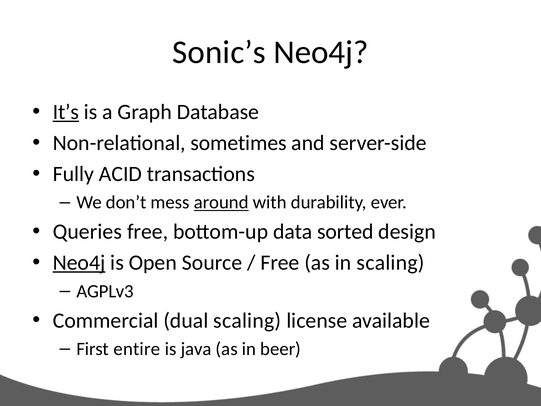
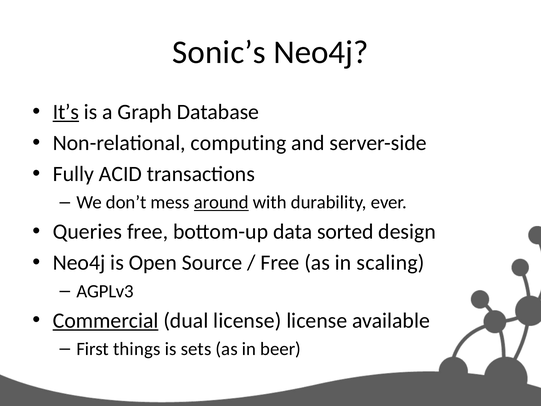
sometimes: sometimes -> computing (238, 143)
Neo4j underline: present -> none (79, 263)
Commercial underline: none -> present (106, 320)
dual scaling: scaling -> license (247, 320)
entire: entire -> things (137, 349)
java: java -> sets (196, 349)
